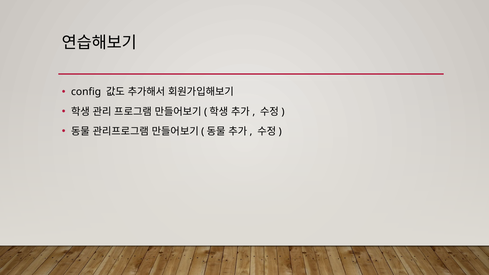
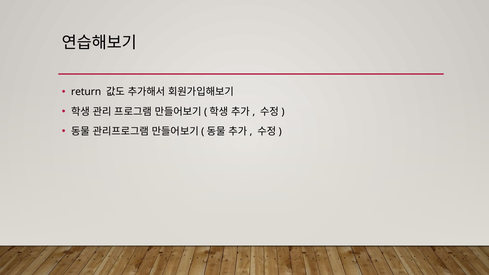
config: config -> return (86, 92)
